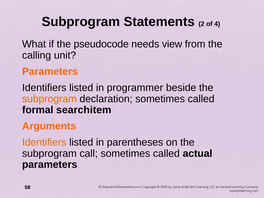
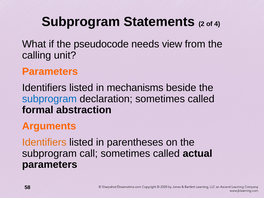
programmer: programmer -> mechanisms (135, 88)
subprogram colour: orange -> blue (49, 99)
searchitem: searchitem -> abstraction (84, 110)
